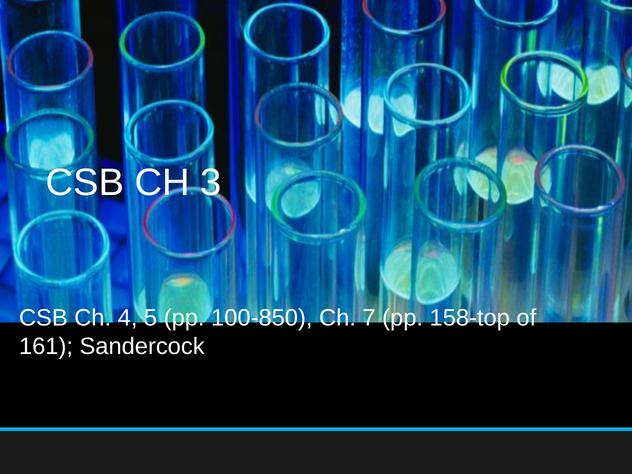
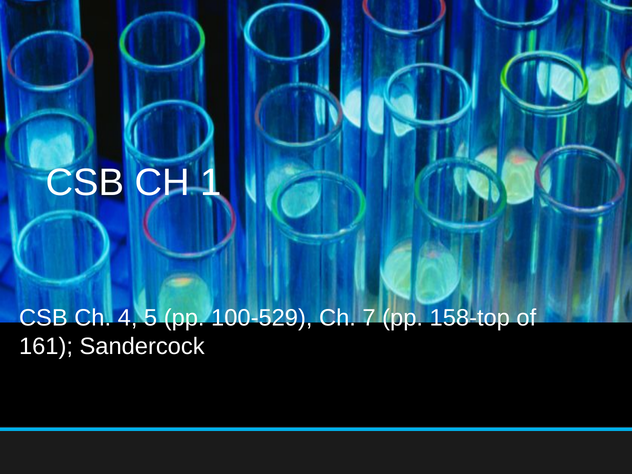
3: 3 -> 1 (211, 182)
100-850: 100-850 -> 100-529 (262, 318)
